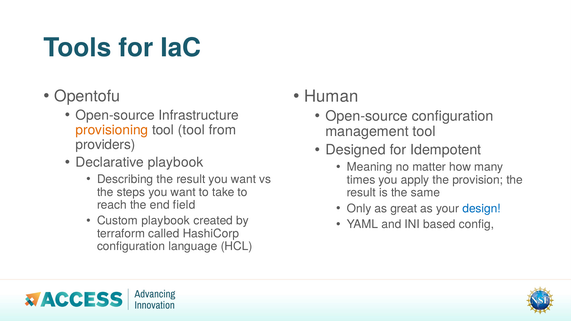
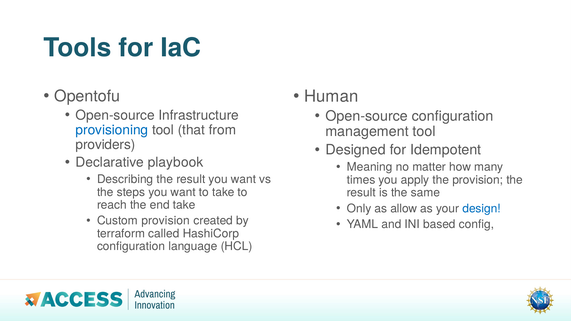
provisioning colour: orange -> blue (112, 130)
tool tool: tool -> that (191, 130)
end field: field -> take (184, 205)
great: great -> allow (404, 209)
Custom playbook: playbook -> provision (166, 221)
